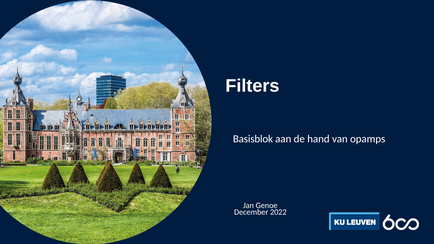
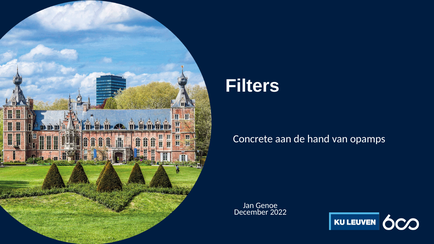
Basisblok: Basisblok -> Concrete (253, 139)
